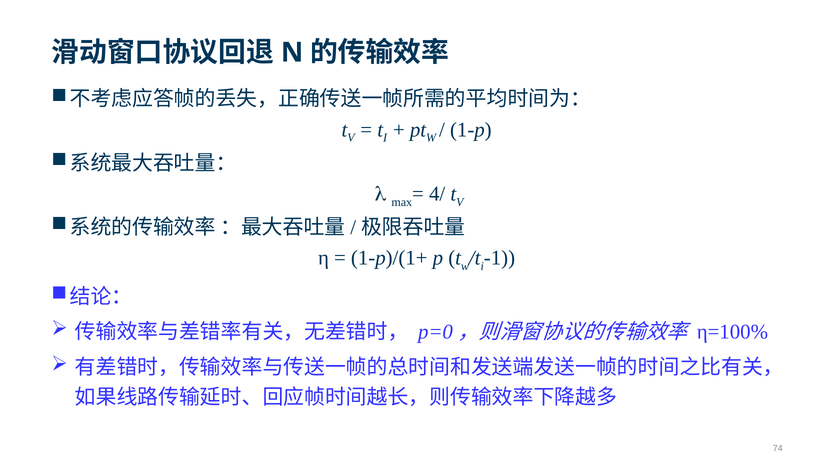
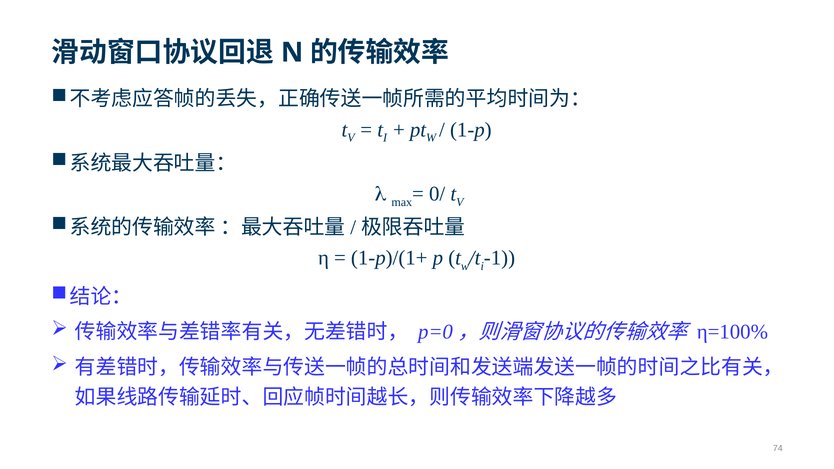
4/: 4/ -> 0/ (437, 194)
